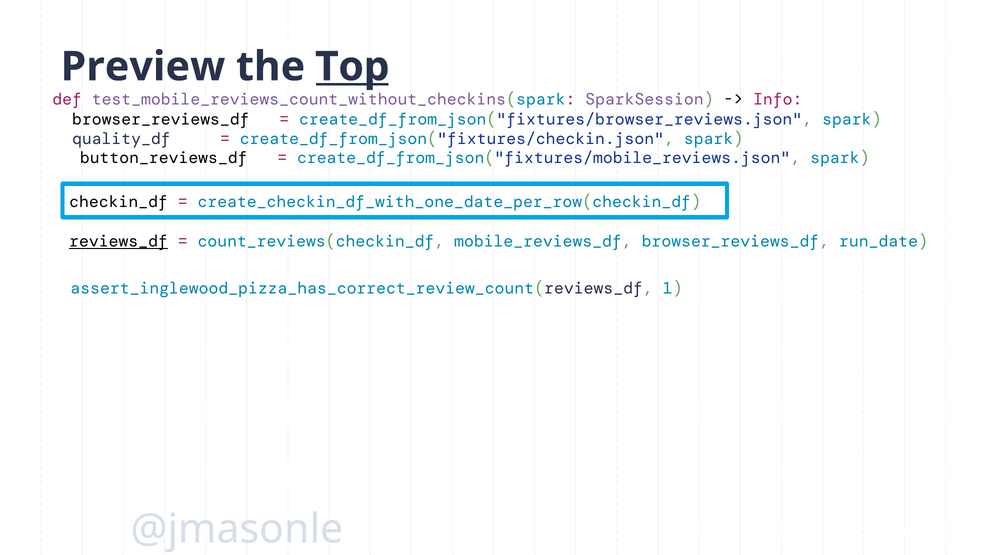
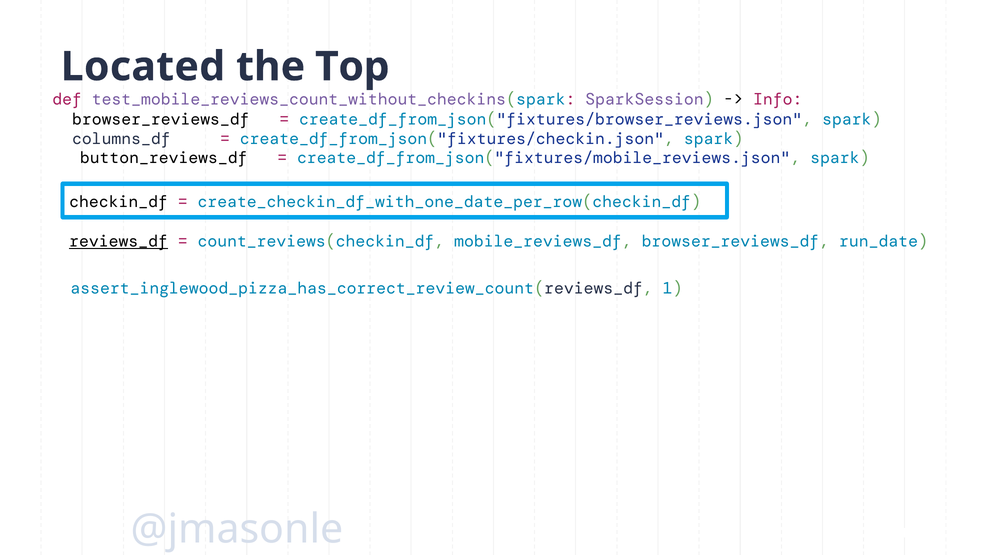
Preview: Preview -> Located (143, 67)
Top underline: present -> none (352, 67)
quality_df: quality_df -> columns_df (121, 139)
